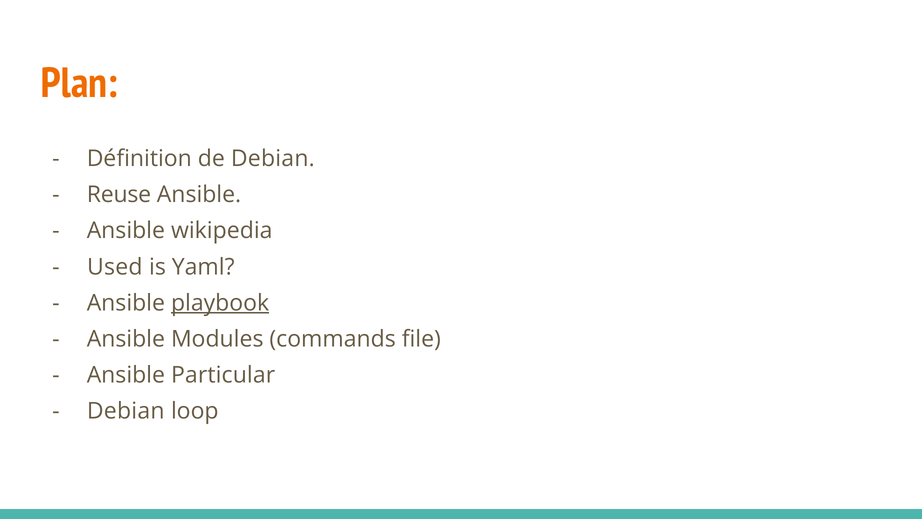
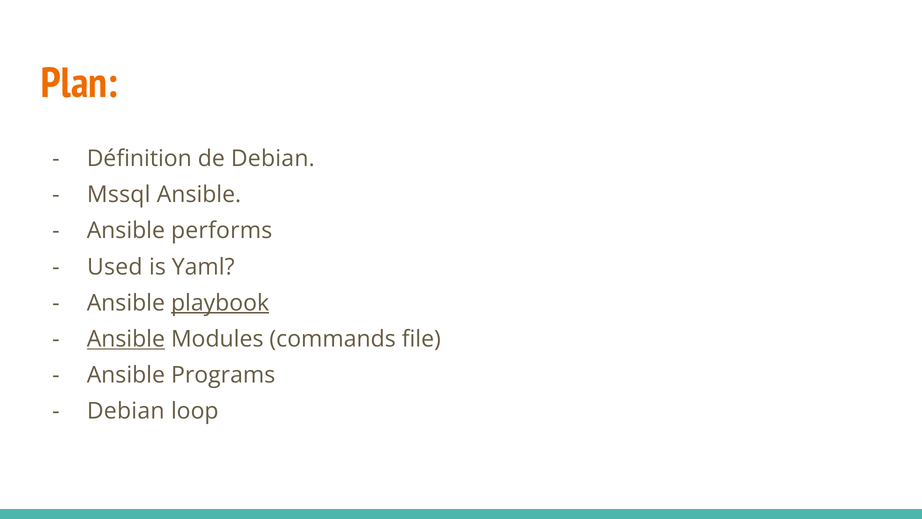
Reuse: Reuse -> Mssql (119, 195)
wikipedia: wikipedia -> performs (222, 231)
Ansible underline: none -> present (126, 339)
Particular: Particular -> Programs (223, 375)
